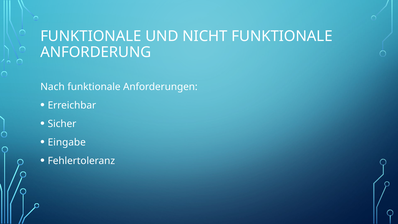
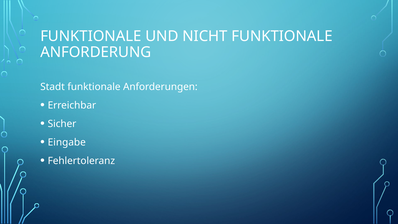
Nach: Nach -> Stadt (53, 87)
